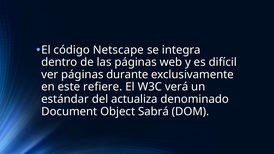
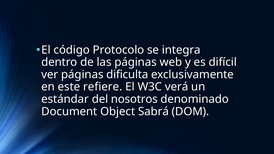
Netscape: Netscape -> Protocolo (118, 50)
durante: durante -> dificulta (127, 75)
actualiza: actualiza -> nosotros (134, 99)
